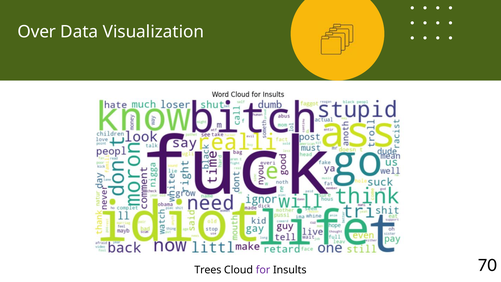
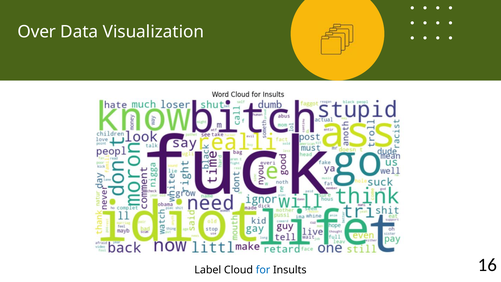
Trees: Trees -> Label (208, 270)
for colour: purple -> blue (263, 270)
70: 70 -> 16 (487, 265)
